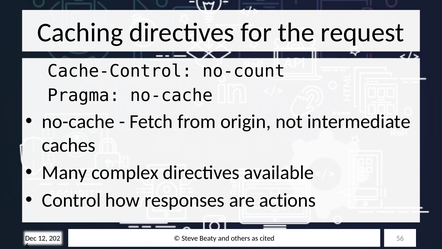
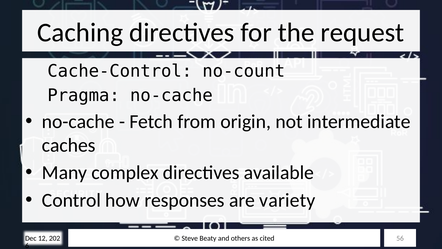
actions: actions -> variety (287, 200)
